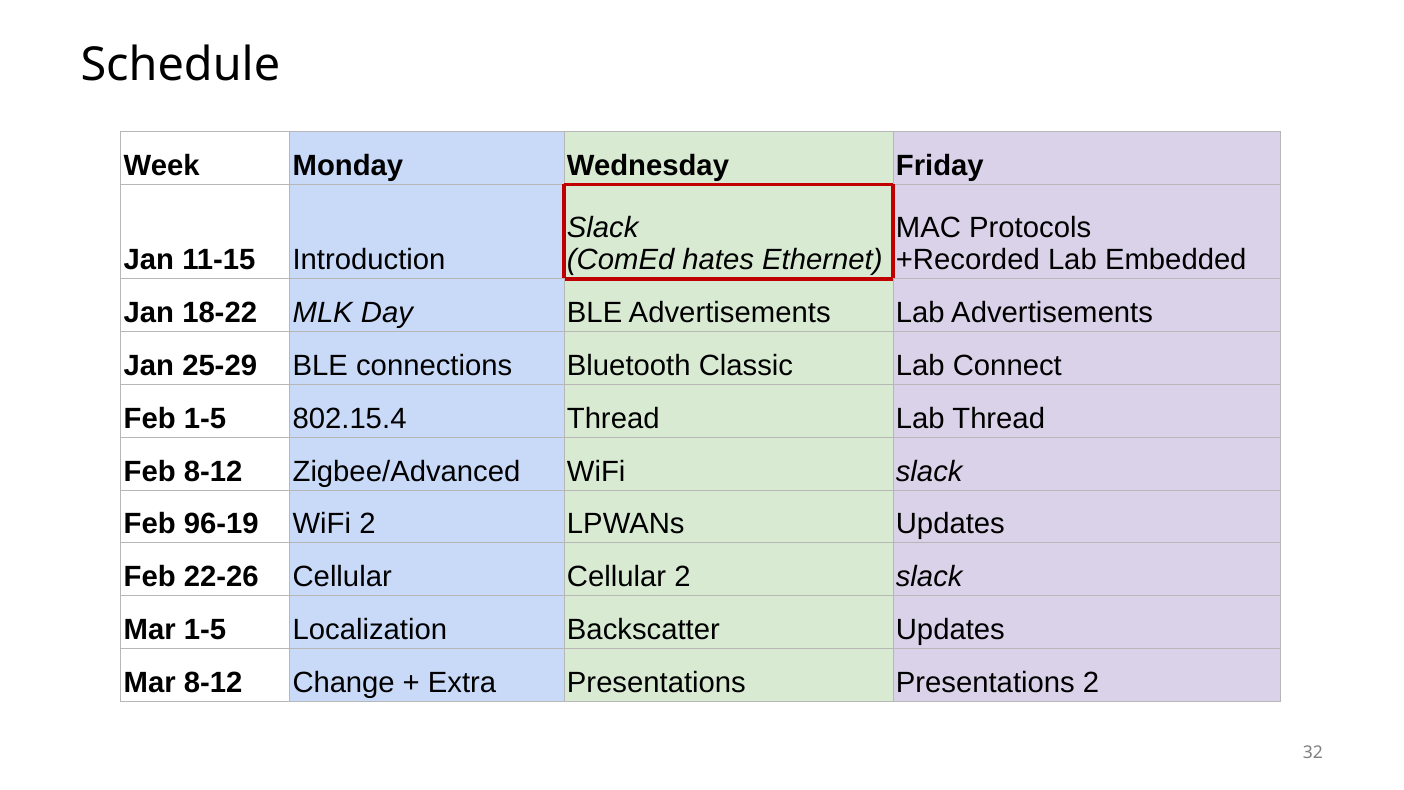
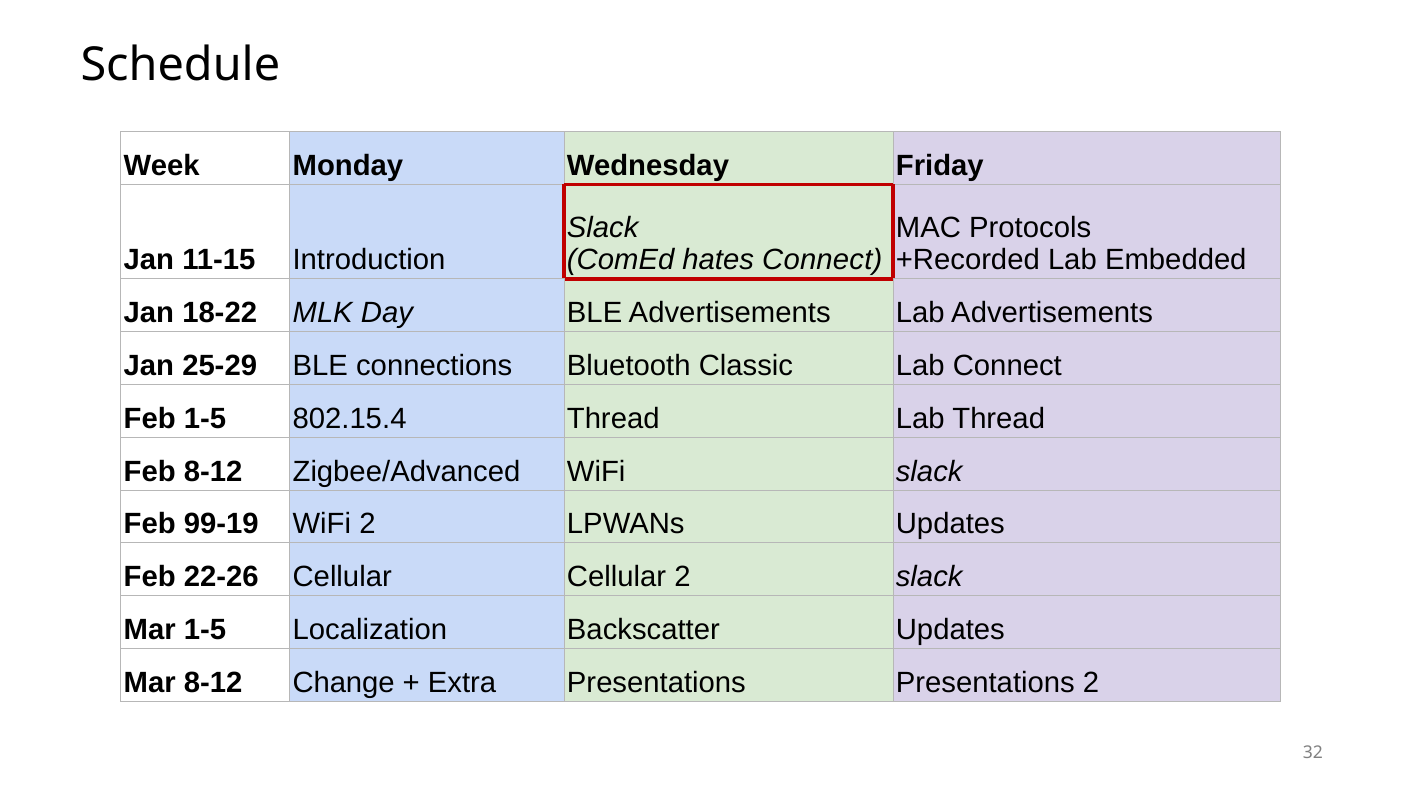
hates Ethernet: Ethernet -> Connect (822, 260)
96-19: 96-19 -> 99-19 (221, 524)
